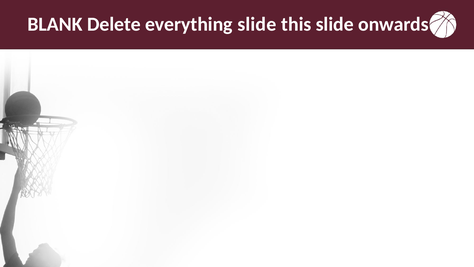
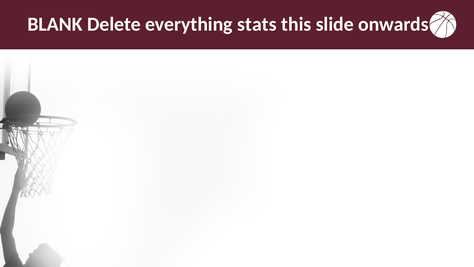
everything slide: slide -> stats (257, 24)
